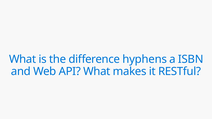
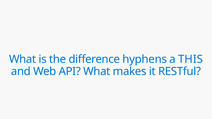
ISBN: ISBN -> THIS (191, 59)
